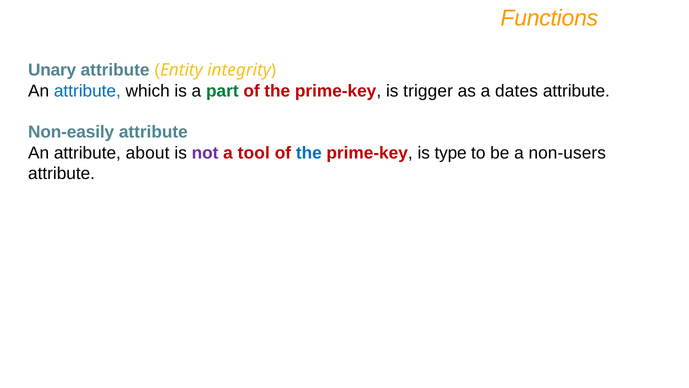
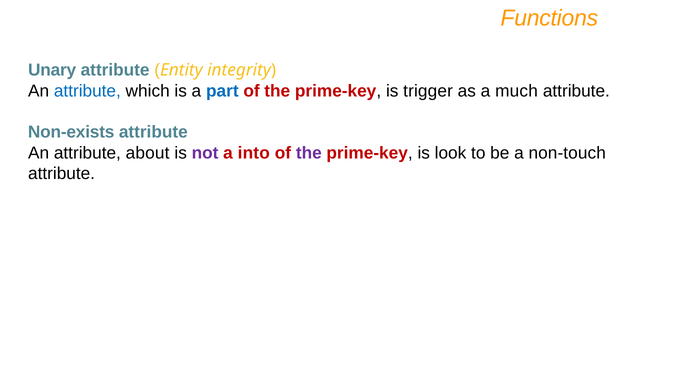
part colour: green -> blue (222, 91)
dates: dates -> much (517, 91)
Non-easily: Non-easily -> Non-exists (71, 132)
tool: tool -> into (254, 153)
the colour: blue -> purple (309, 153)
type: type -> look (451, 153)
non-users: non-users -> non-touch (567, 153)
